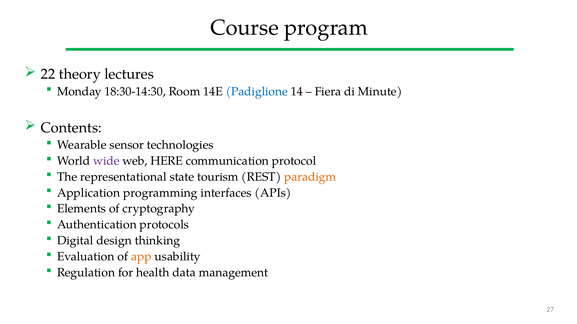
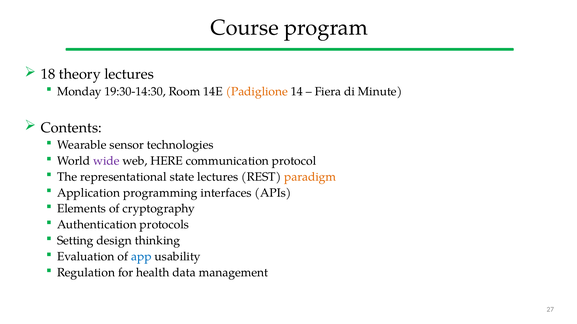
22: 22 -> 18 (48, 74)
18:30-14:30: 18:30-14:30 -> 19:30-14:30 (135, 92)
Padiglione colour: blue -> orange (257, 92)
state tourism: tourism -> lectures (218, 177)
Digital: Digital -> Setting (75, 241)
app colour: orange -> blue (141, 257)
